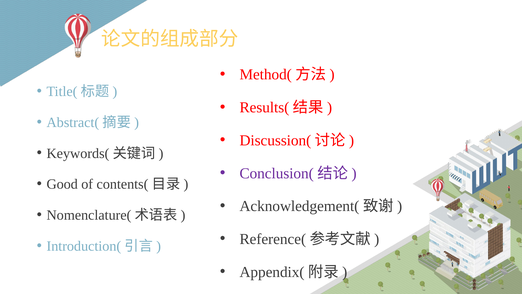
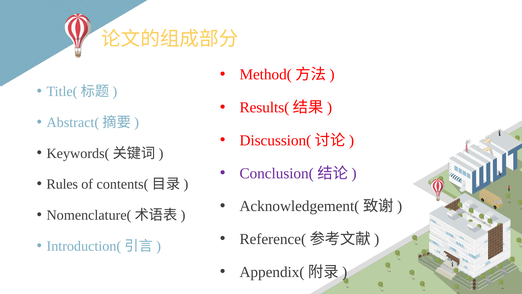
Good: Good -> Rules (62, 184)
